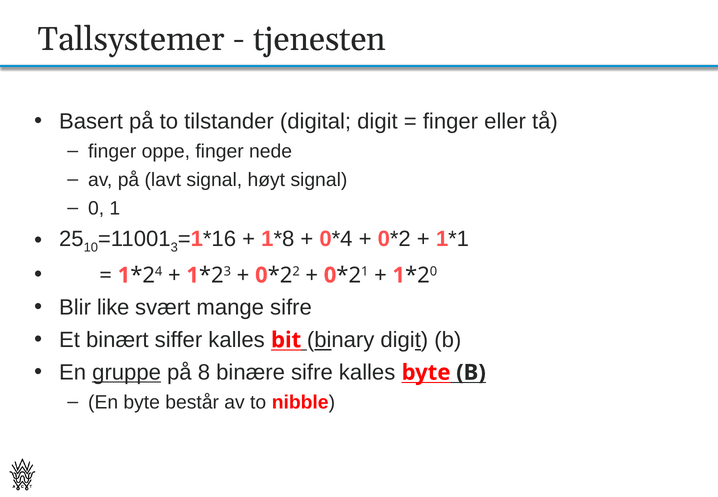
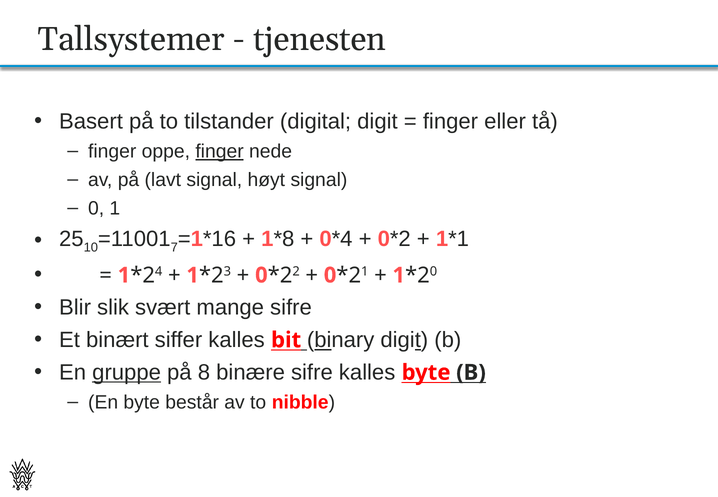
finger underline: none -> present (220, 152)
3: 3 -> 7 (174, 248)
like: like -> slik (113, 308)
